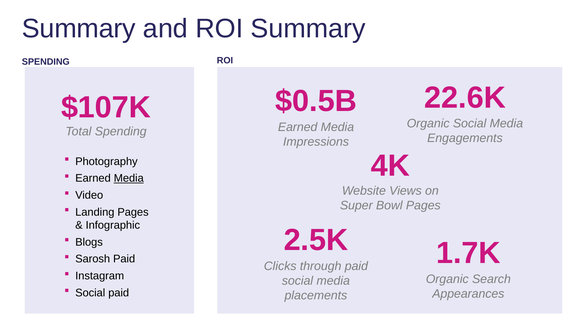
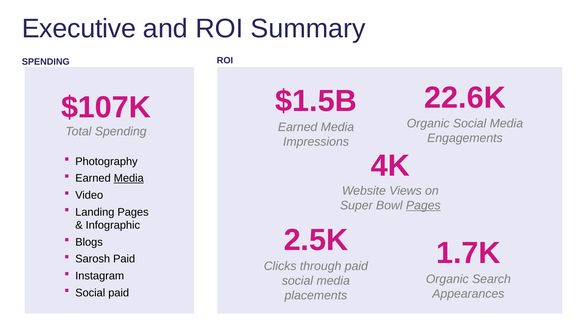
Summary: Summary -> Executive (79, 29)
$0.5B: $0.5B -> $1.5B (316, 101)
Pages underline: none -> present (423, 206)
